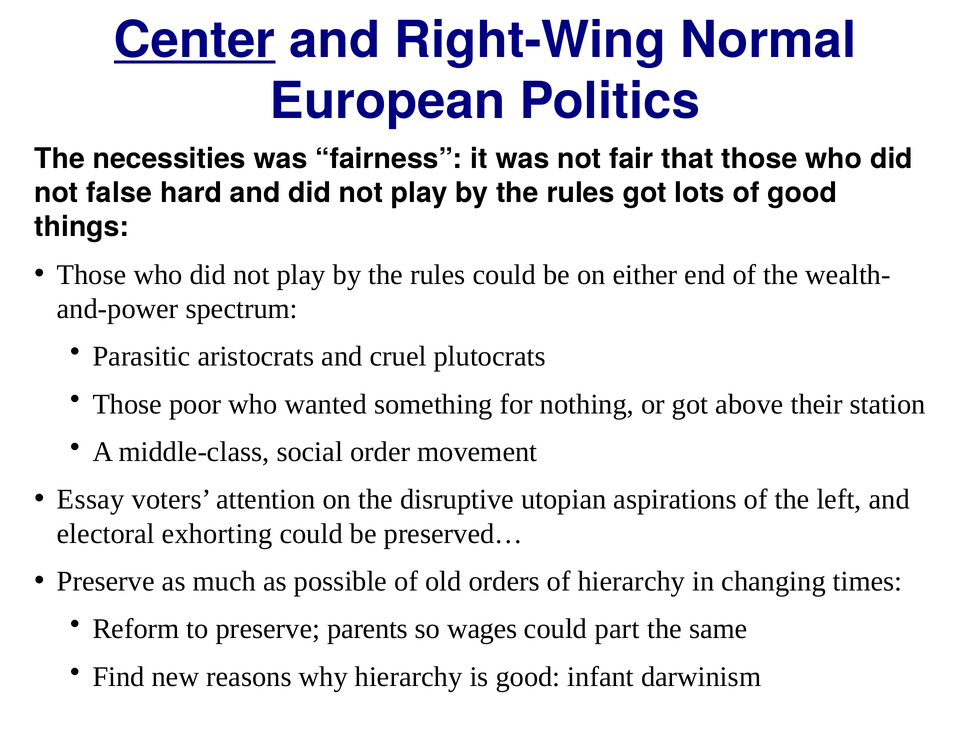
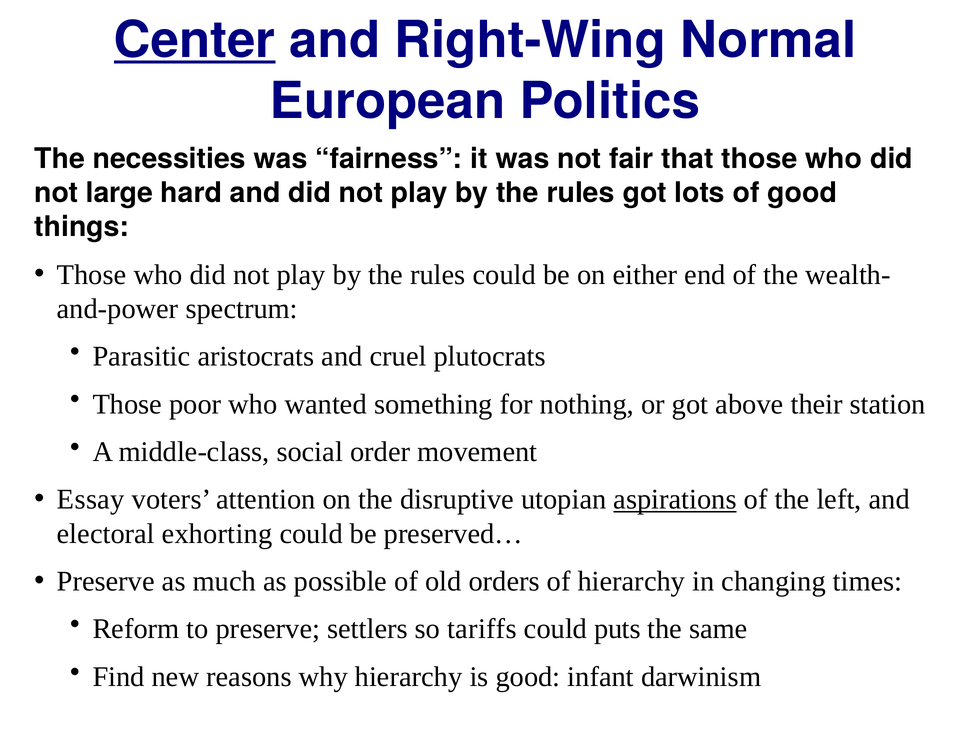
false: false -> large (119, 193)
aspirations underline: none -> present (675, 500)
parents: parents -> settlers (367, 629)
wages: wages -> tariffs (482, 629)
part: part -> puts (617, 629)
